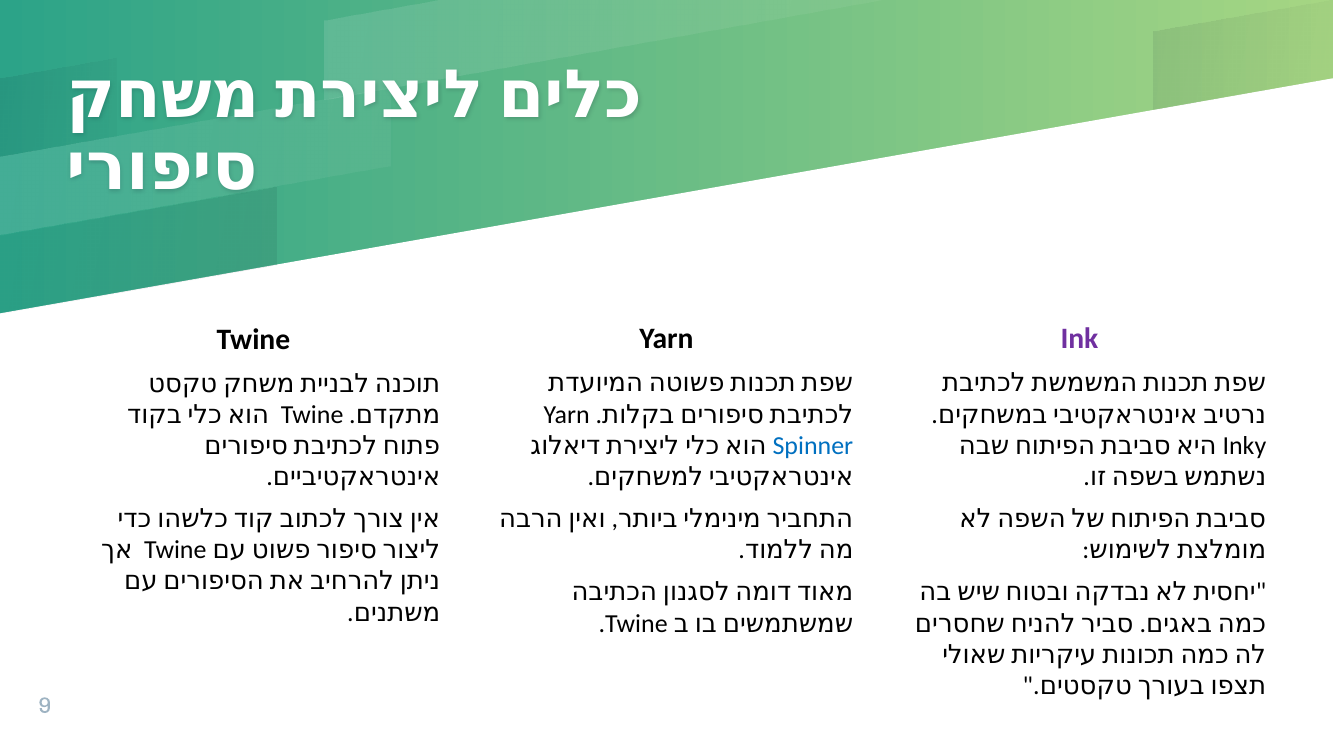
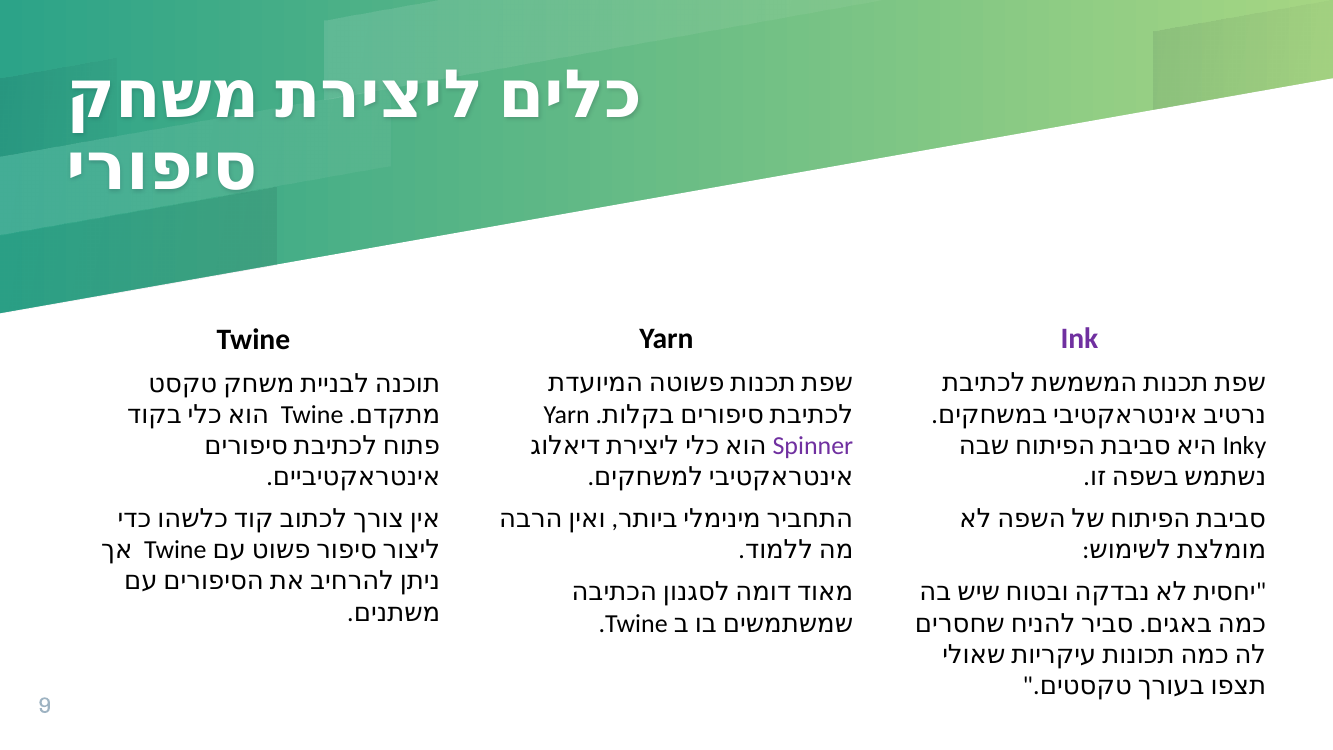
Spinner colour: blue -> purple (813, 446)
